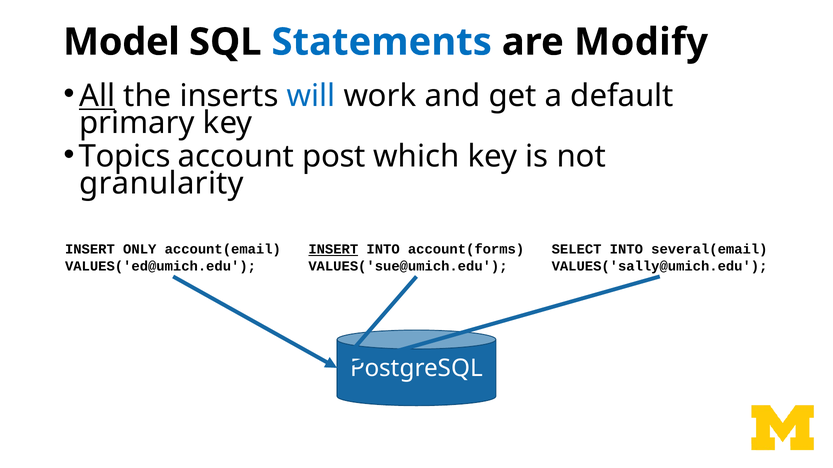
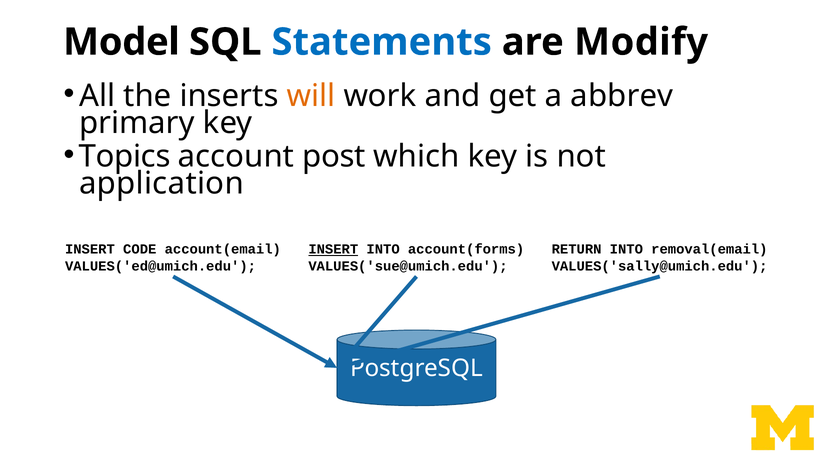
All underline: present -> none (97, 96)
will colour: blue -> orange (311, 96)
default: default -> abbrev (622, 96)
granularity: granularity -> application (161, 184)
ONLY: ONLY -> CODE (140, 250)
SELECT: SELECT -> RETURN (577, 250)
several(email: several(email -> removal(email (709, 250)
